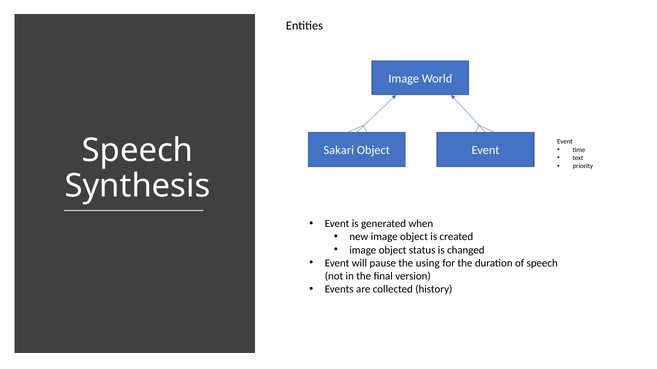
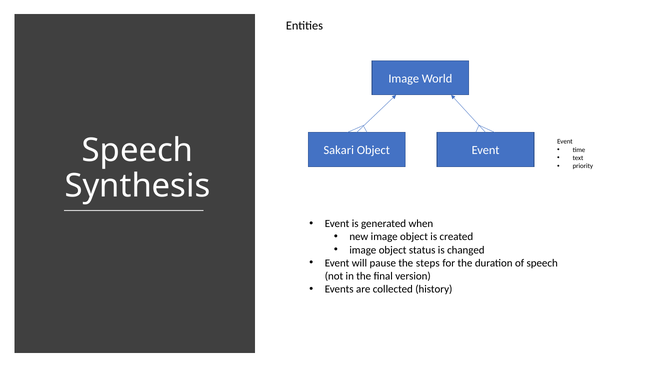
using: using -> steps (428, 263)
